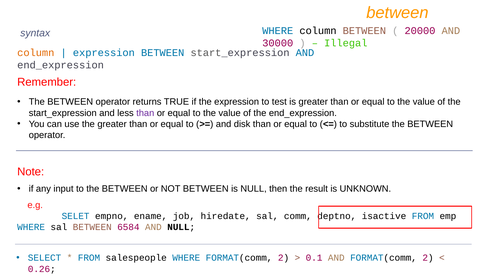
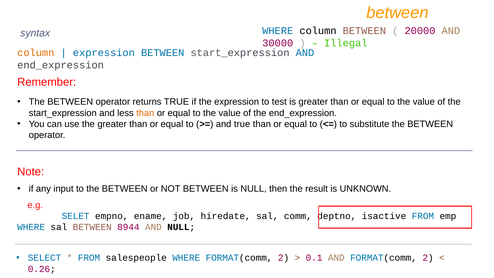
than colour: purple -> orange (145, 113)
and disk: disk -> true (242, 124)
6584: 6584 -> 8944 (128, 227)
